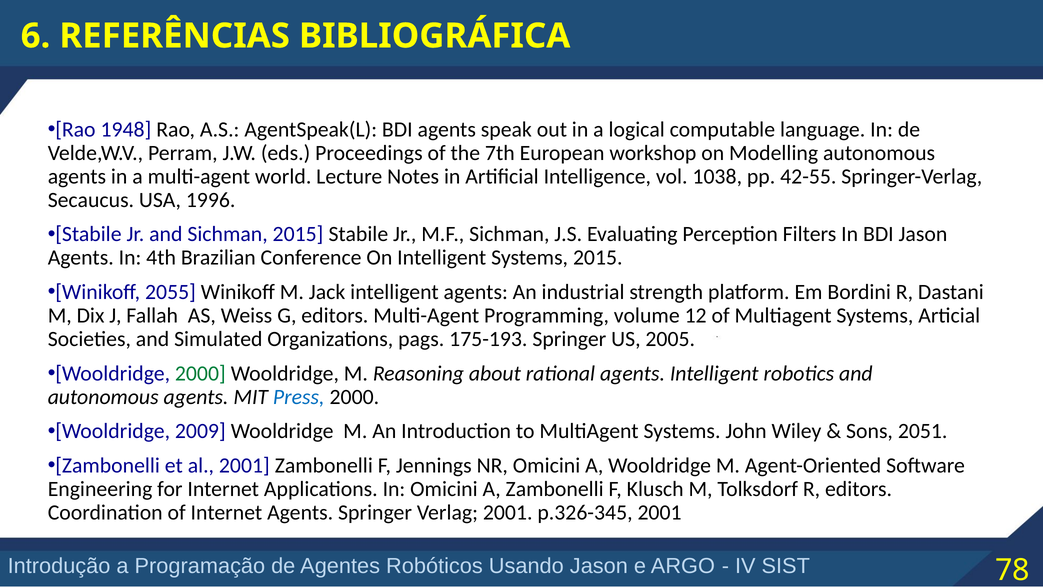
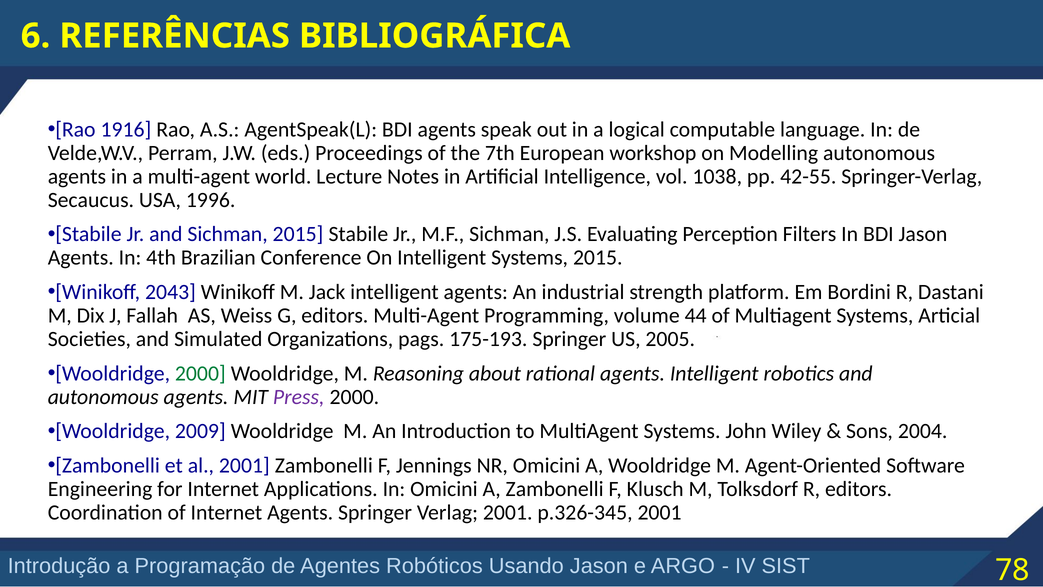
1948: 1948 -> 1916 (126, 129)
2055: 2055 -> 2043 (170, 292)
12: 12 -> 44 (696, 315)
Press colour: blue -> purple (299, 397)
2051: 2051 -> 2004 (923, 431)
